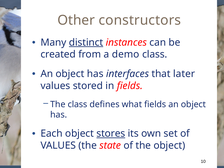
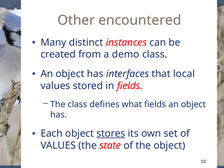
constructors: constructors -> encountered (140, 20)
distinct underline: present -> none (86, 42)
later: later -> local (184, 74)
